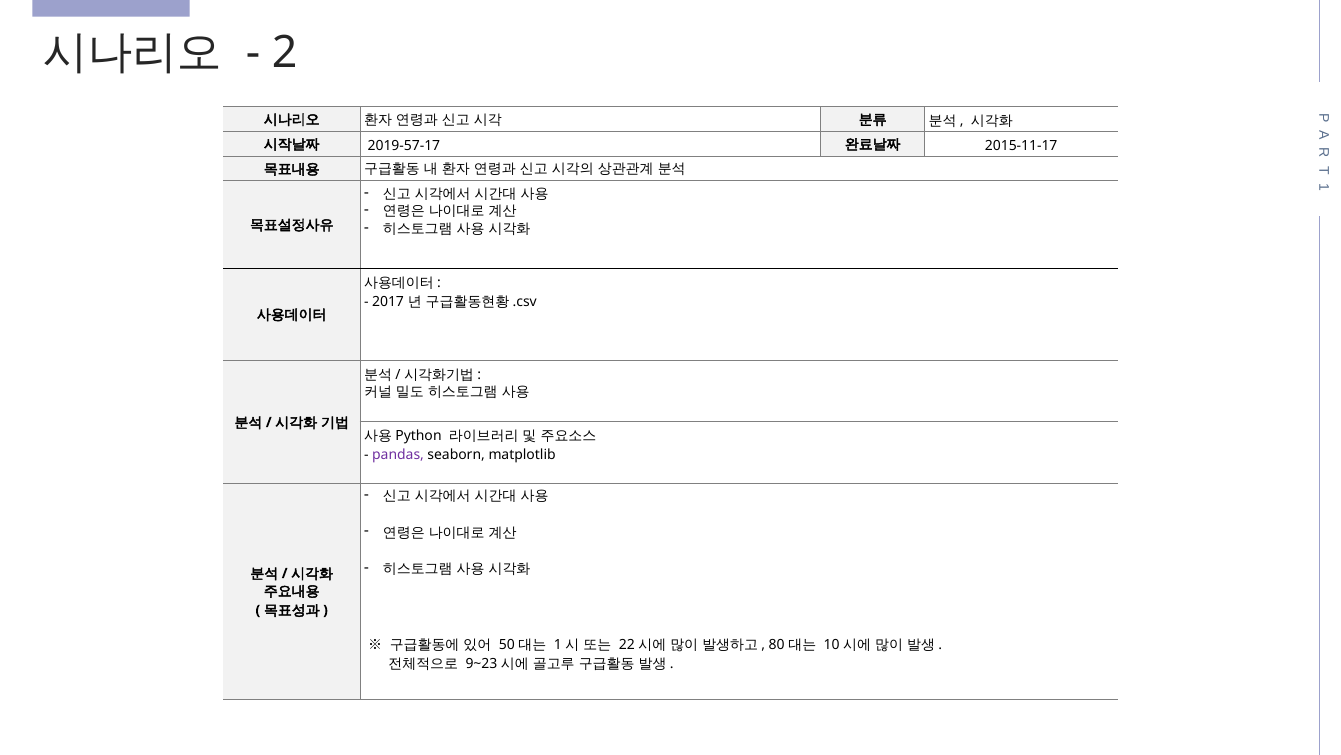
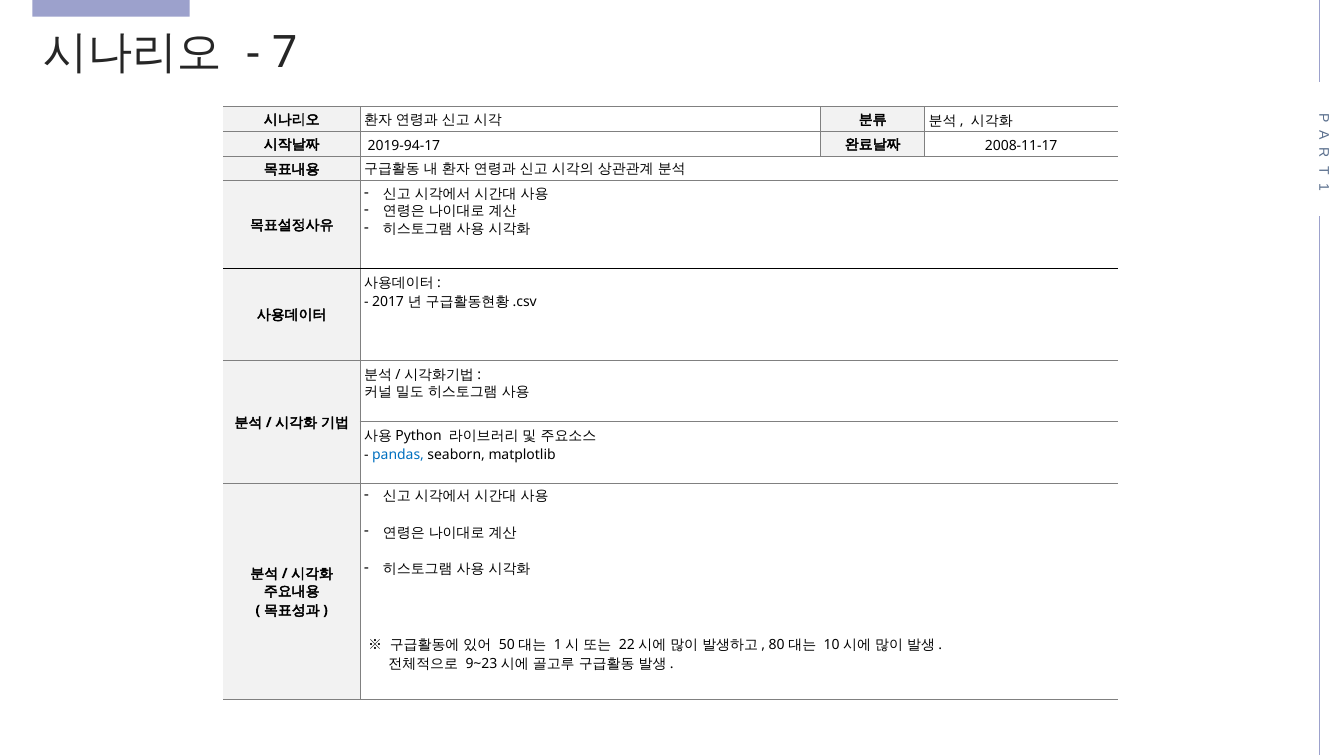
2: 2 -> 7 (285, 52)
2019-57-17: 2019-57-17 -> 2019-94-17 (404, 145)
2015-11-17: 2015-11-17 -> 2008-11-17 (1021, 146)
pandas colour: purple -> blue (398, 455)
